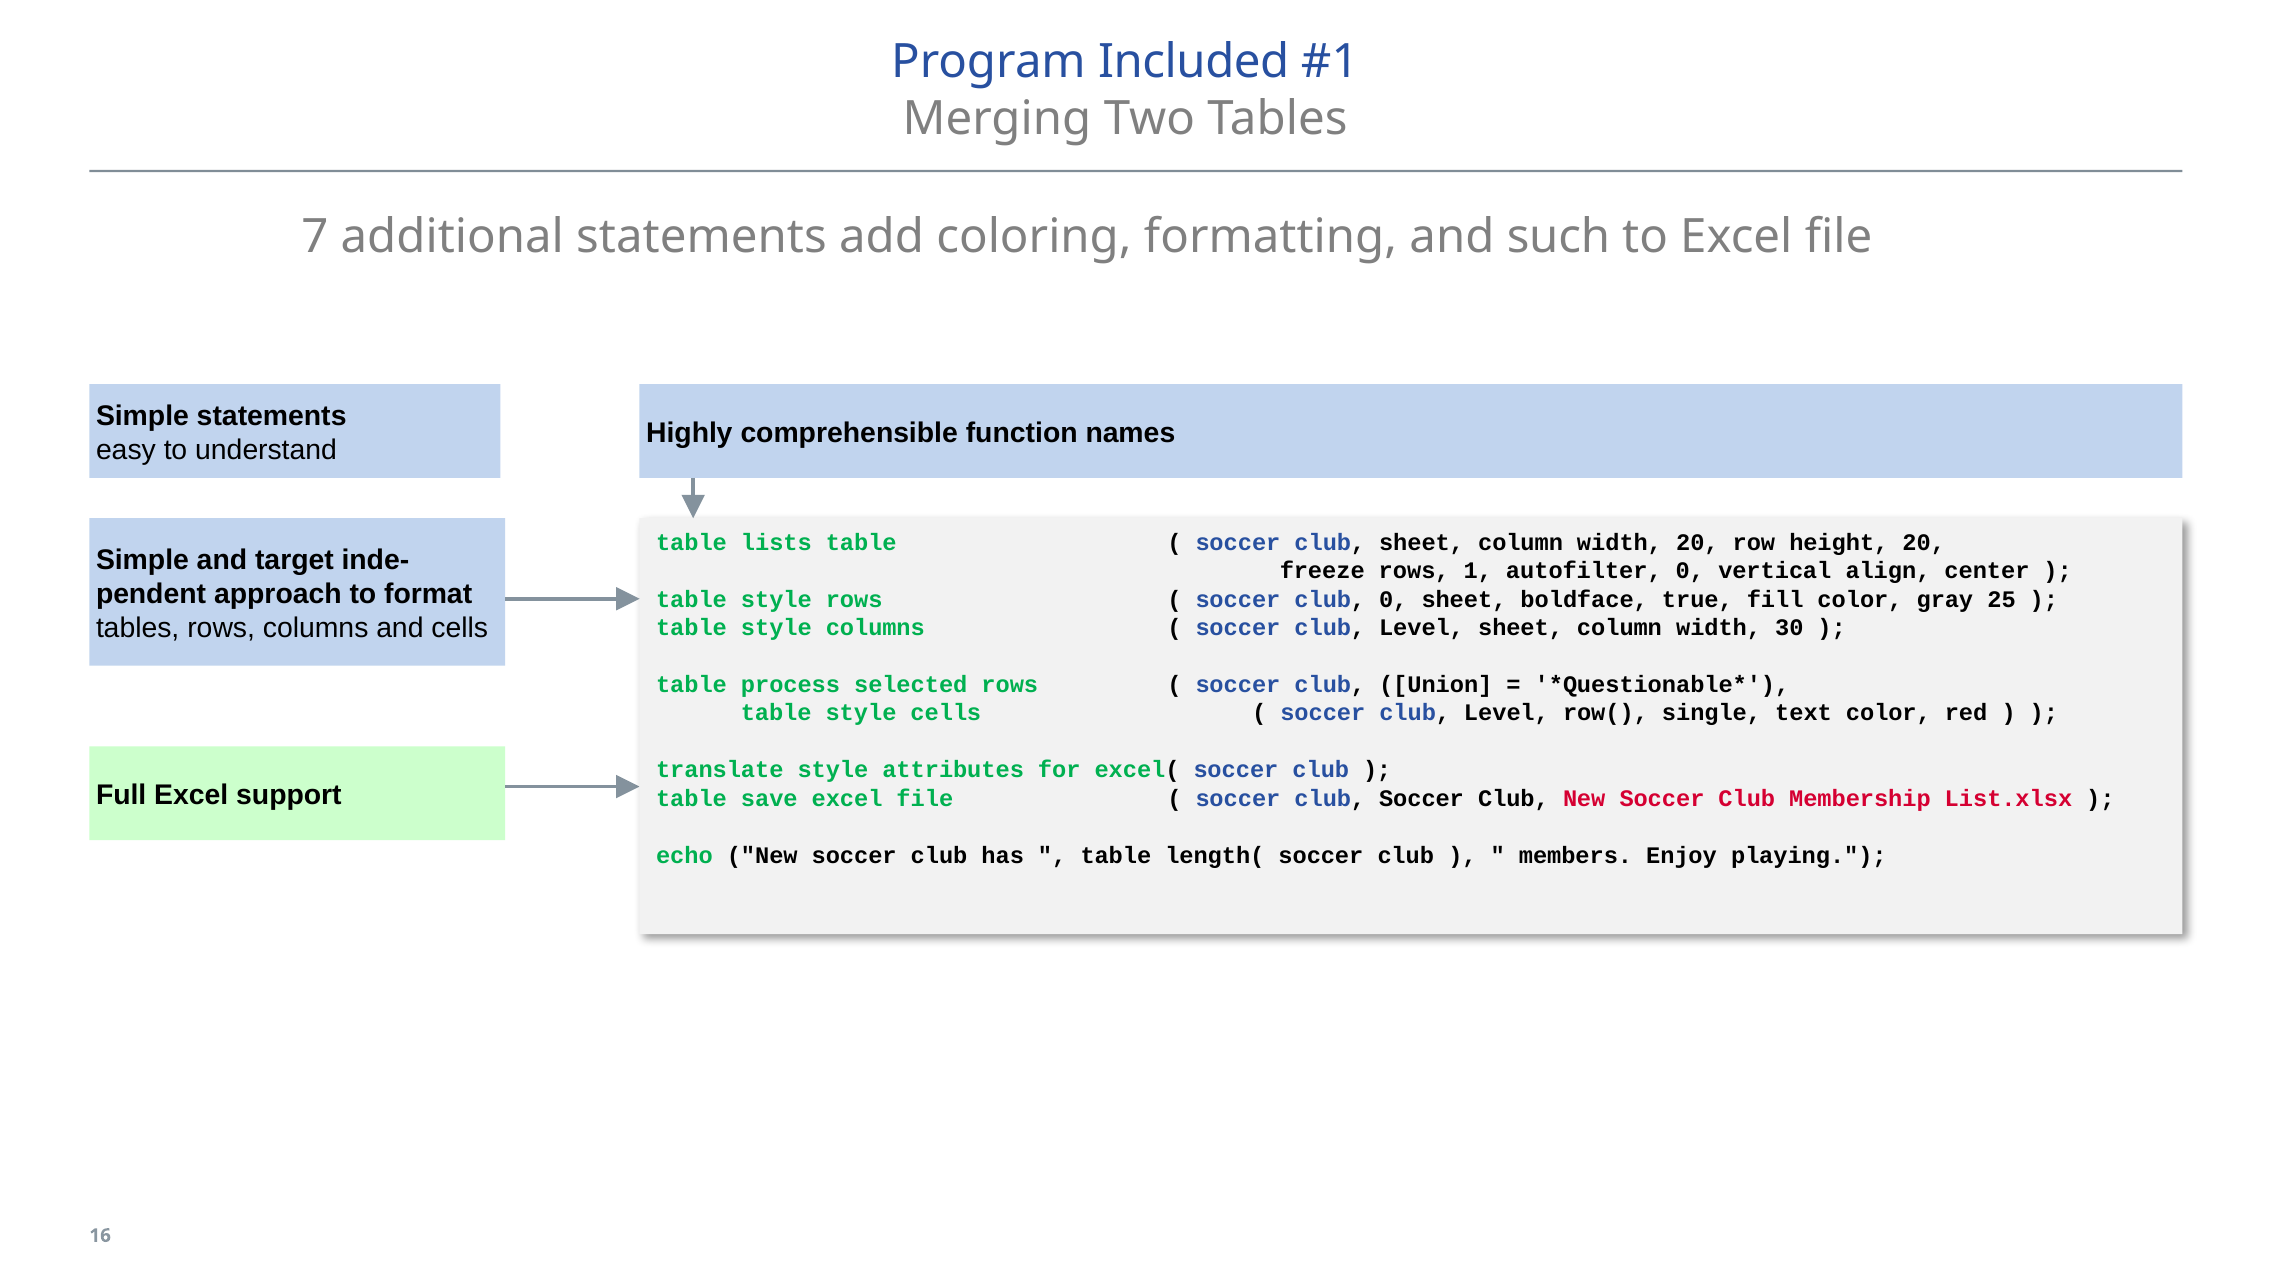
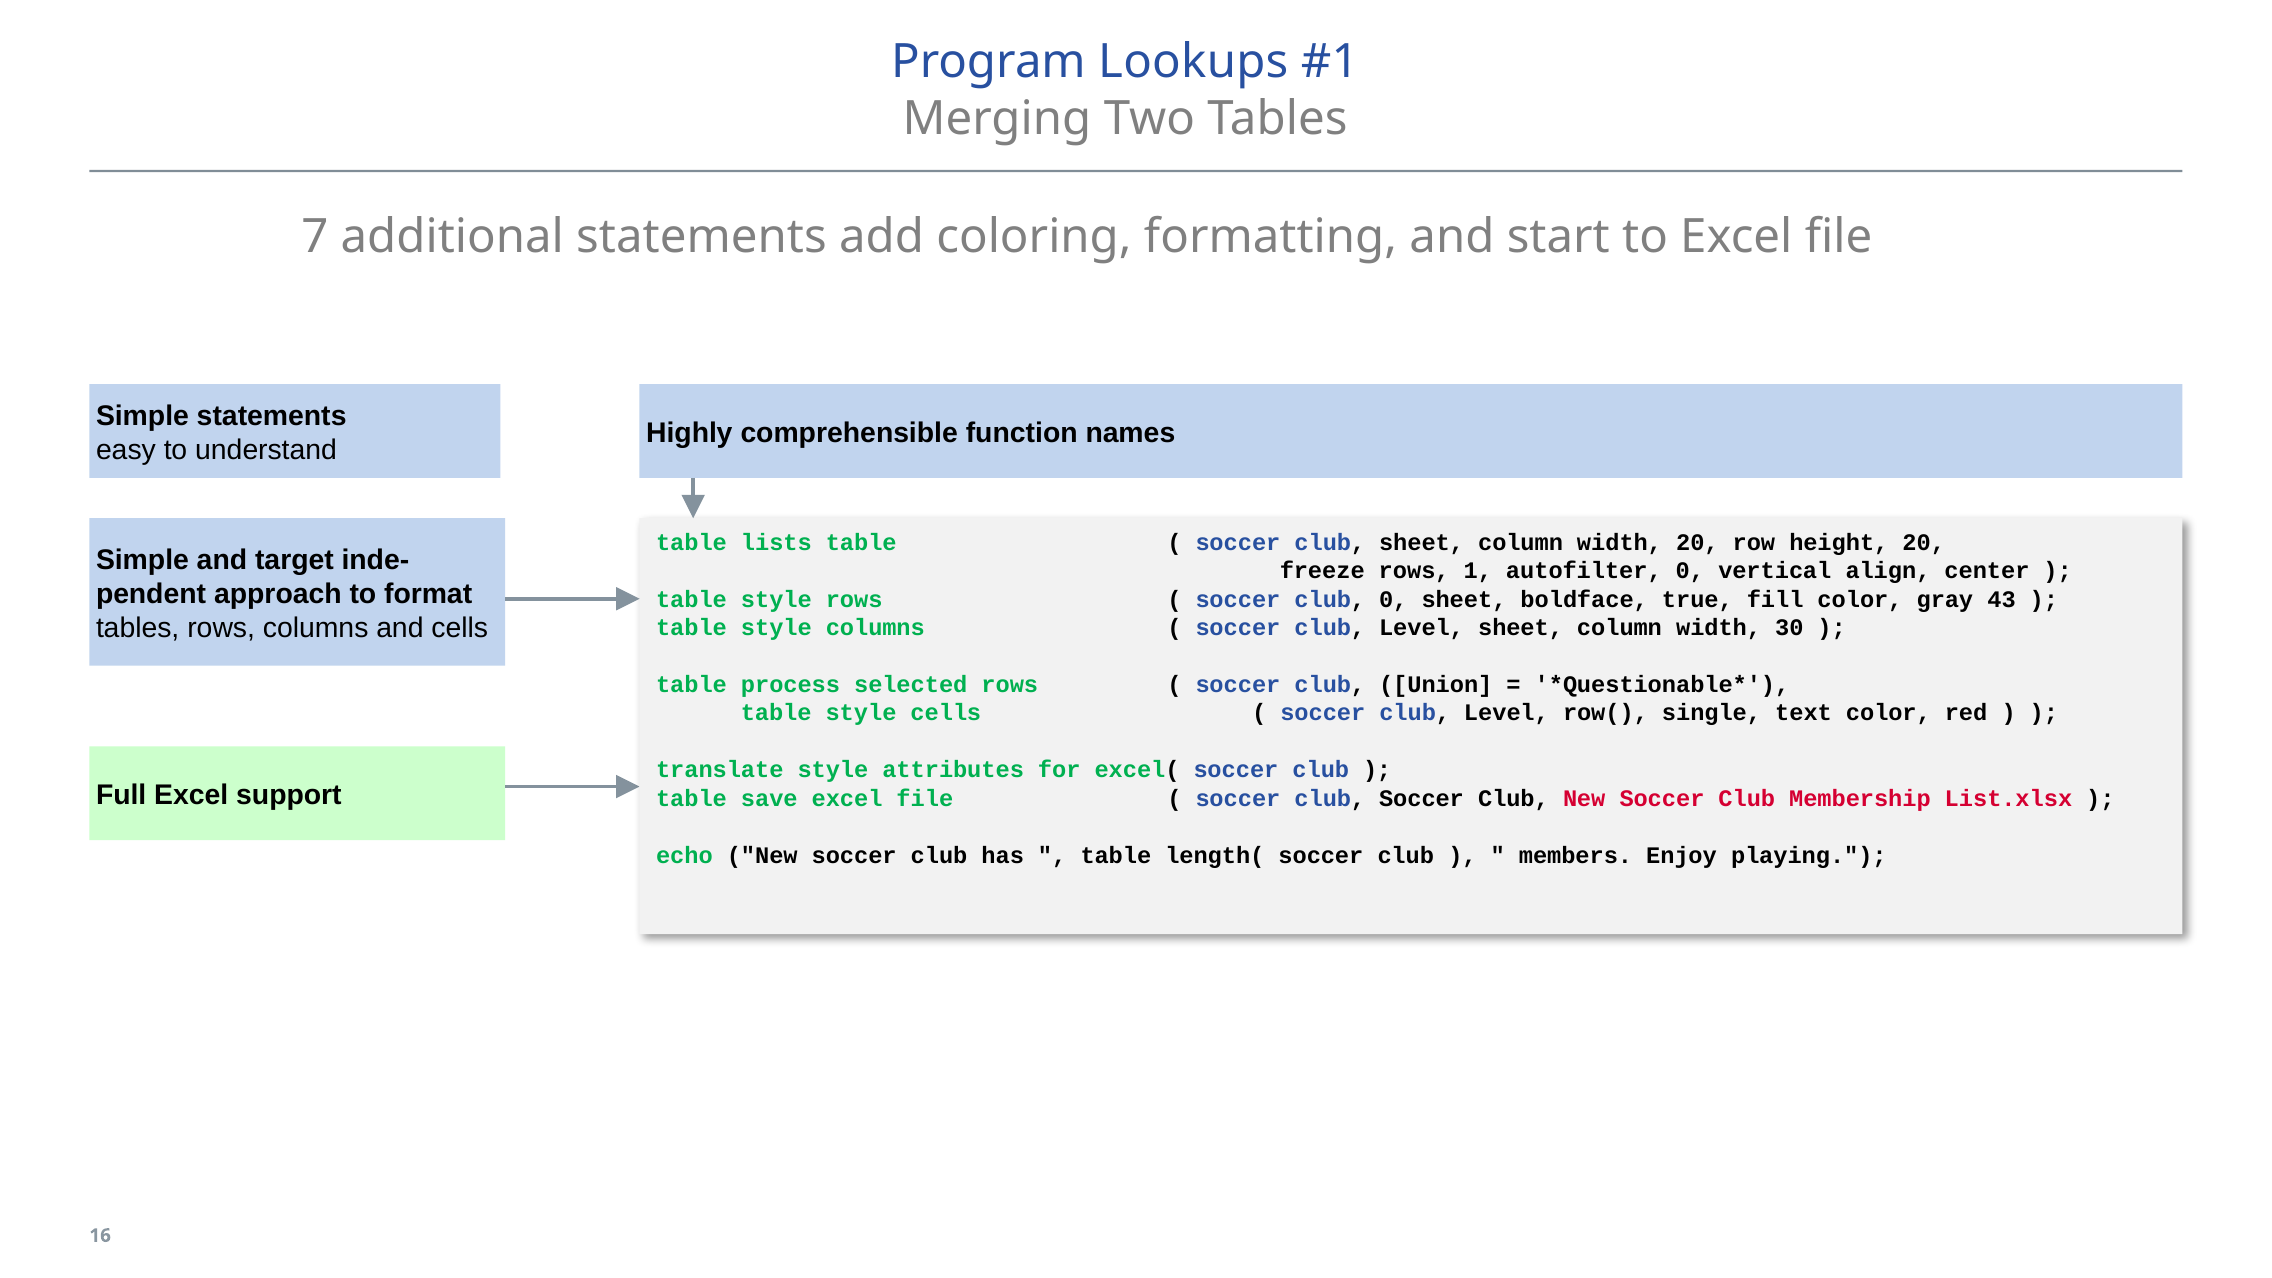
Included: Included -> Lookups (1193, 62)
such: such -> start (1558, 236)
25: 25 -> 43 (2002, 599)
